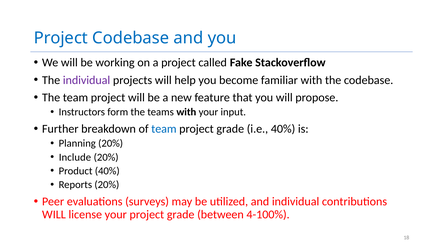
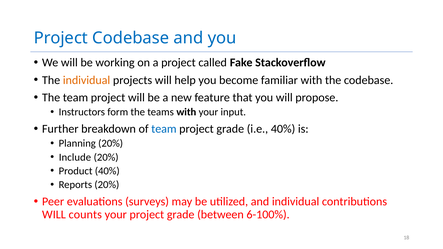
individual colour: purple -> orange (87, 80)
license: license -> counts (85, 215)
4-100%: 4-100% -> 6-100% (268, 215)
